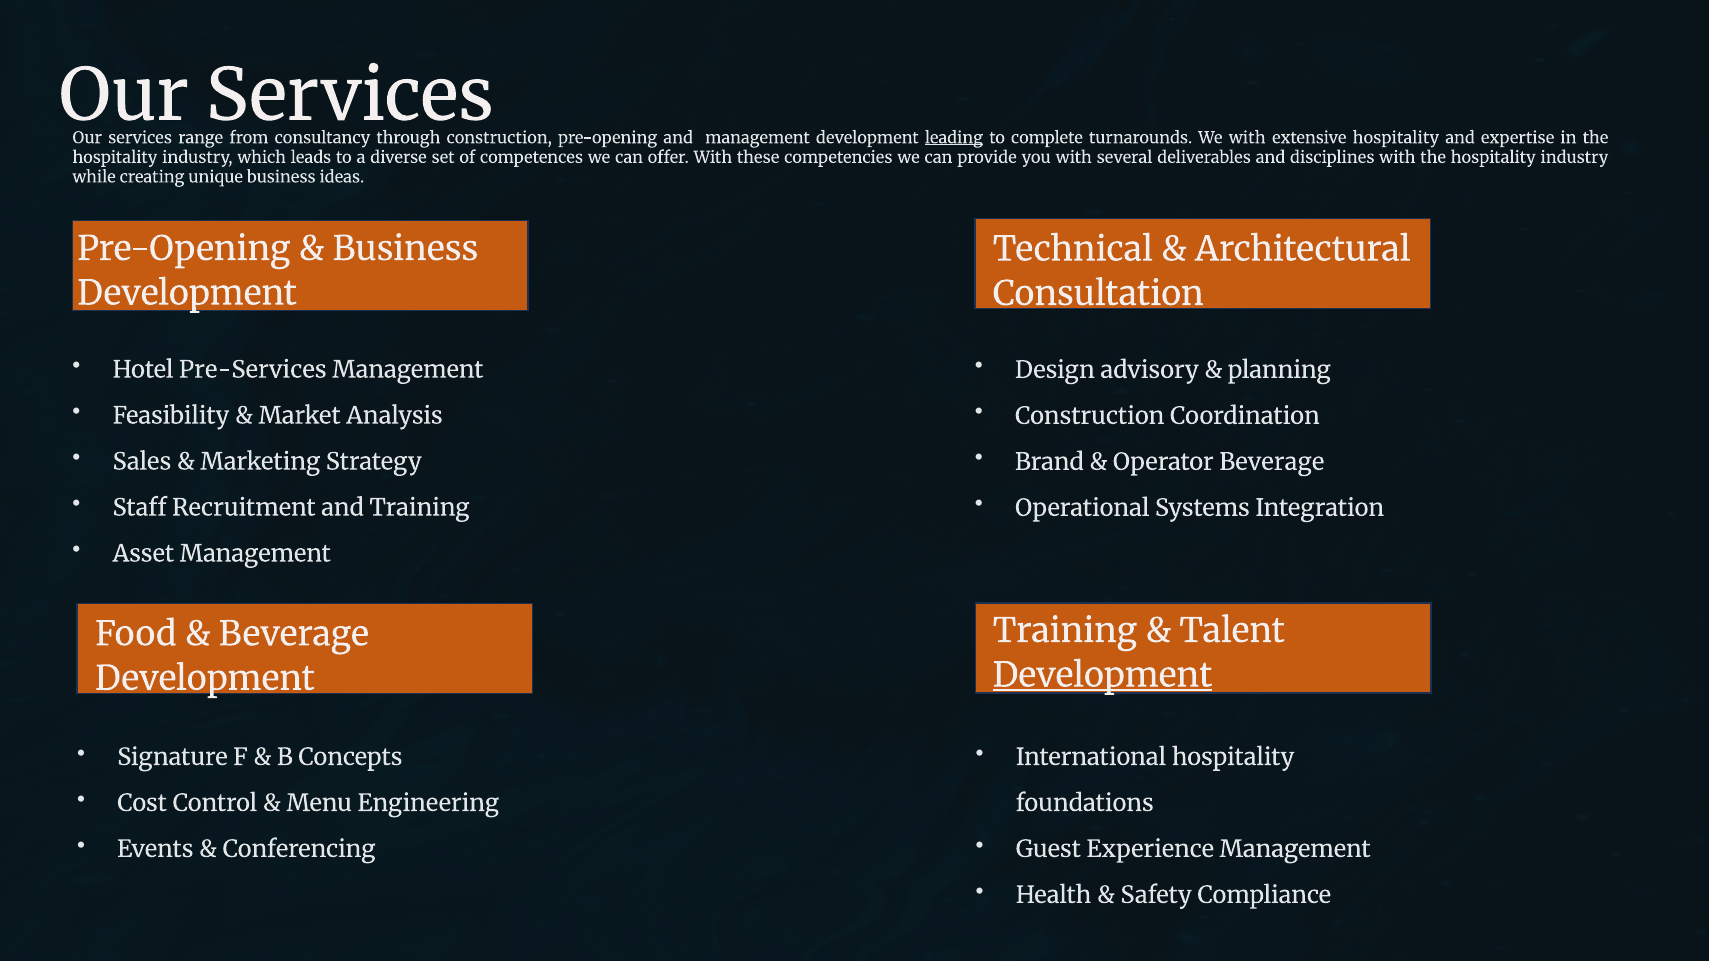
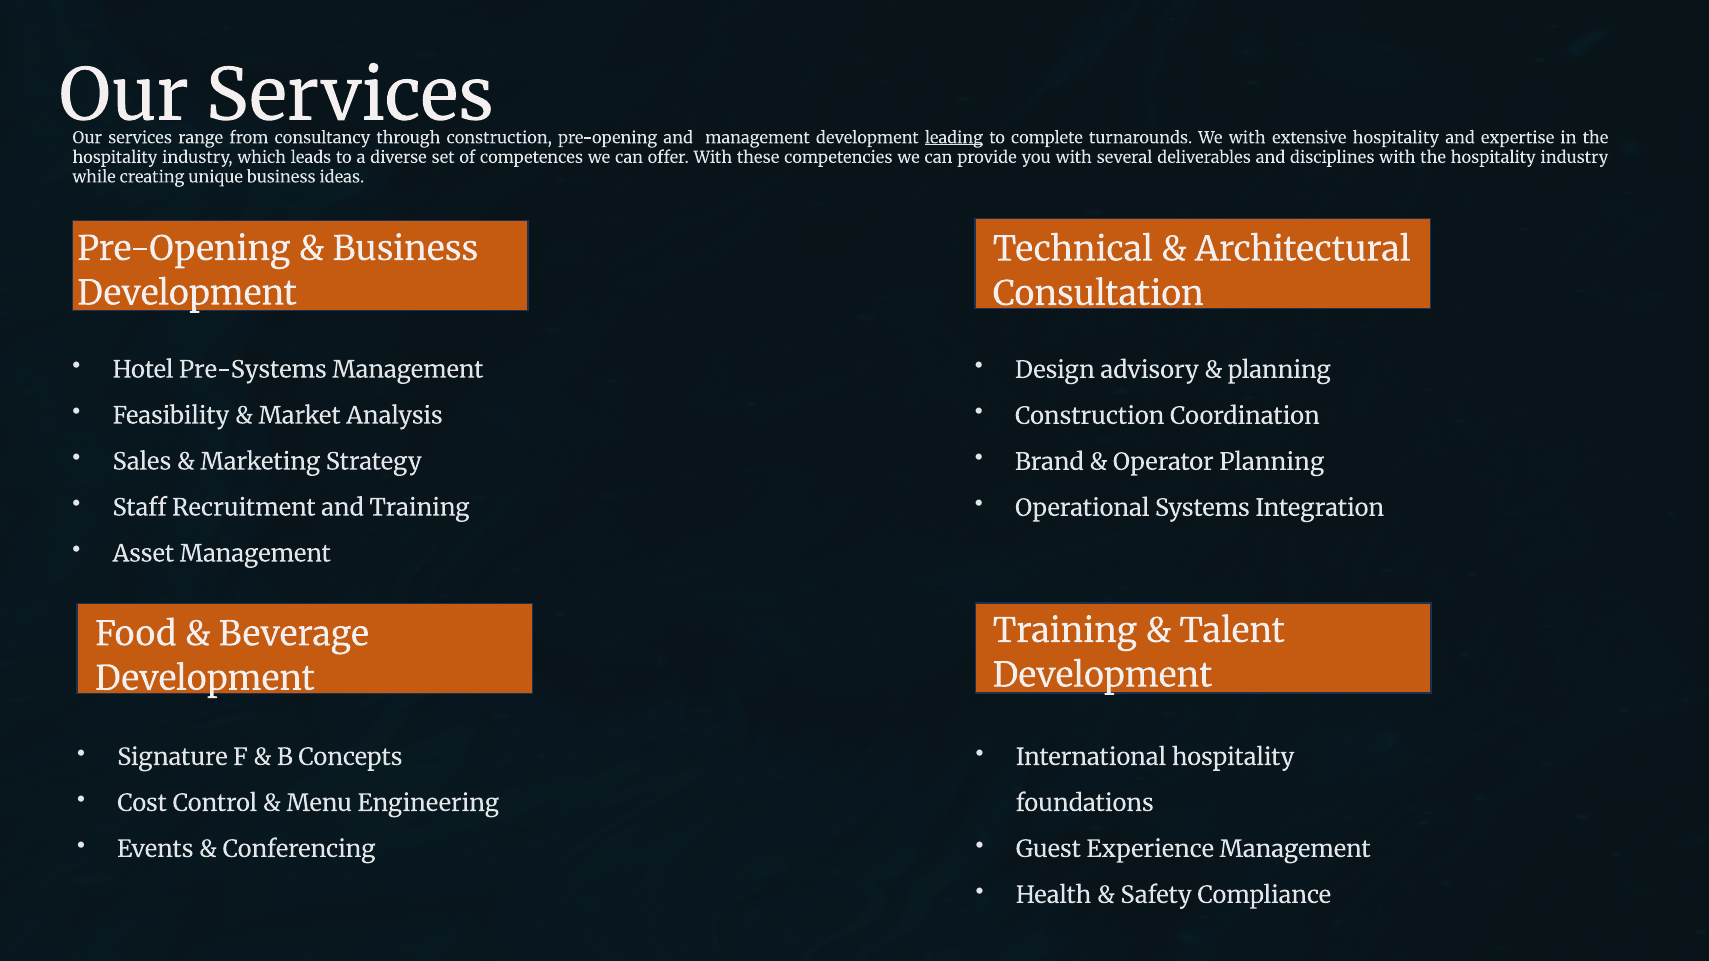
Pre-Services: Pre-Services -> Pre-Systems (253, 370)
Operator Beverage: Beverage -> Planning (1272, 462)
Development underline: present -> none (1103, 676)
